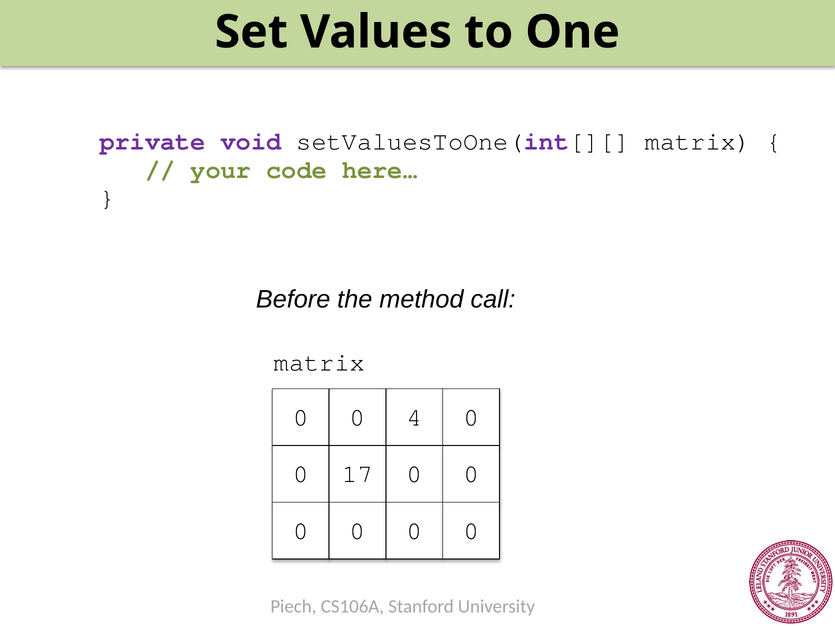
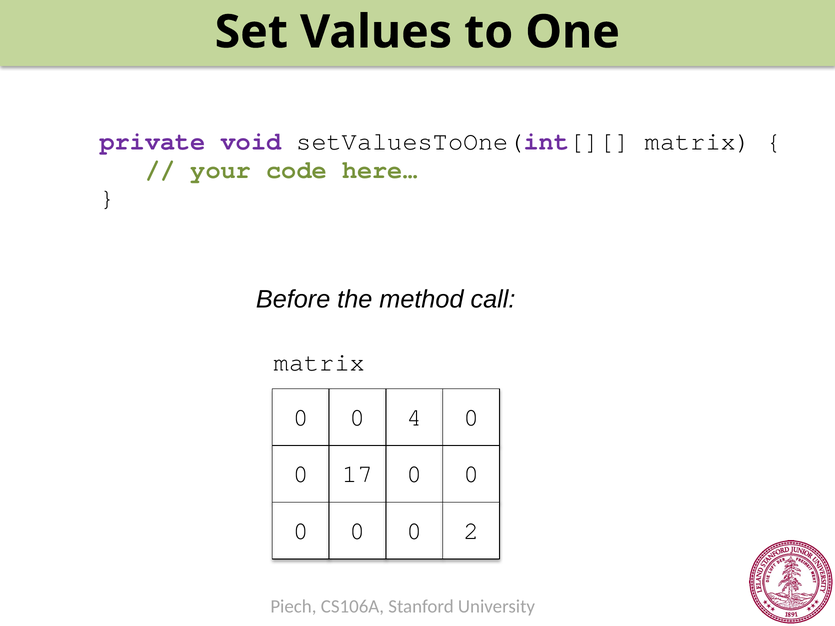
0 0 0 0: 0 -> 2 (471, 531)
